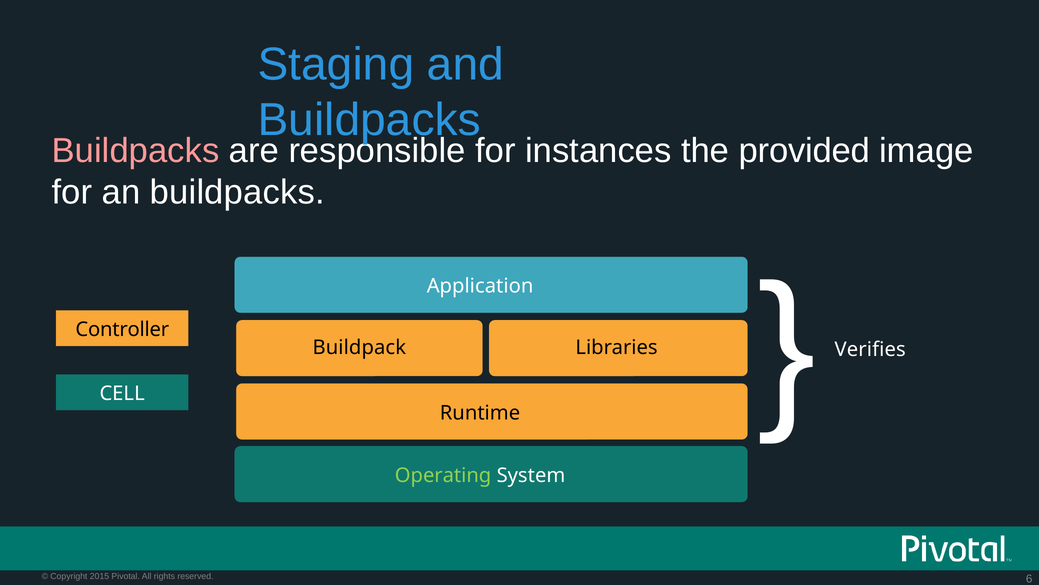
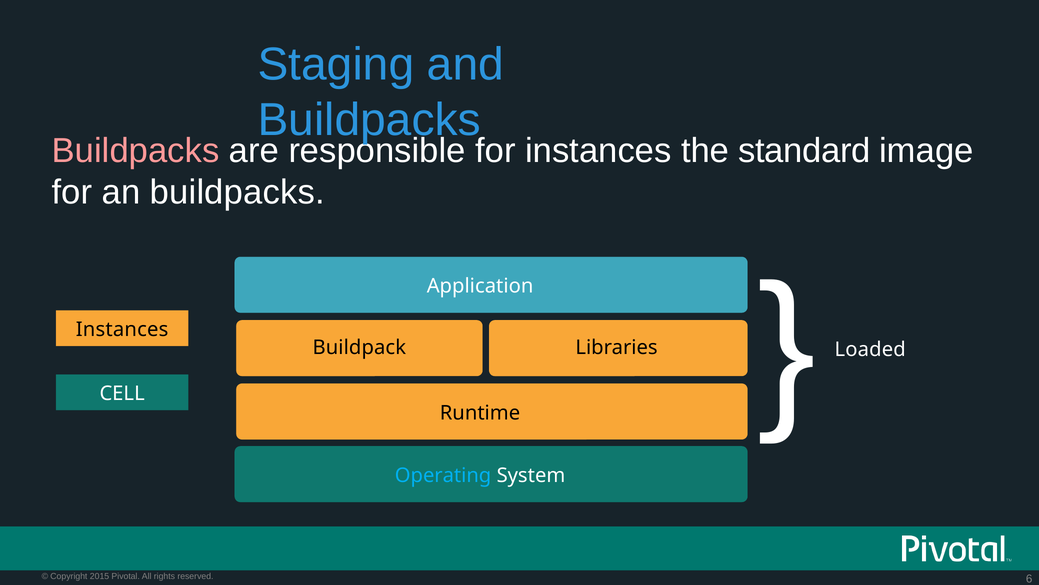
provided: provided -> standard (804, 150)
Controller: Controller -> Instances (122, 329)
Verifies: Verifies -> Loaded (870, 349)
Operating colour: light green -> light blue (443, 475)
